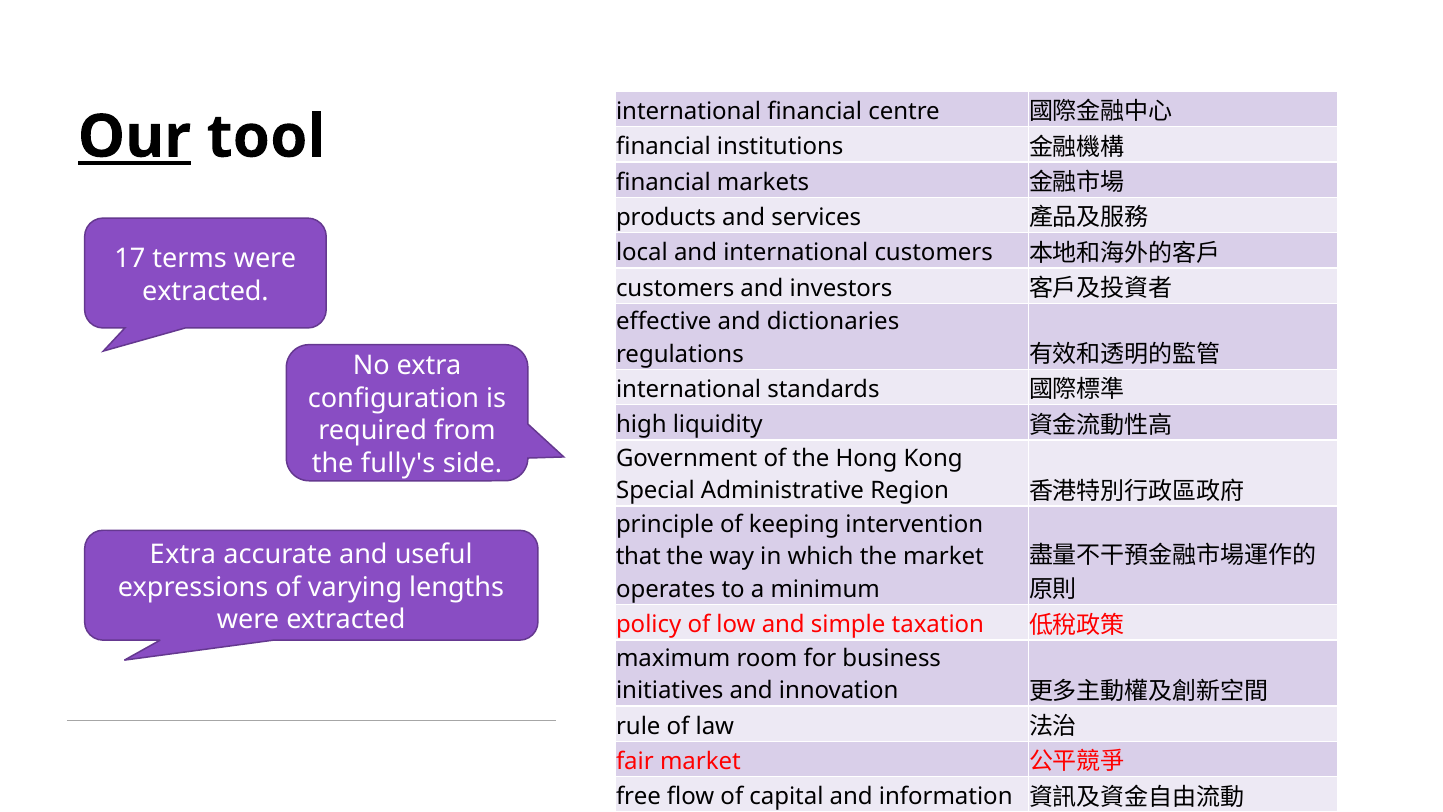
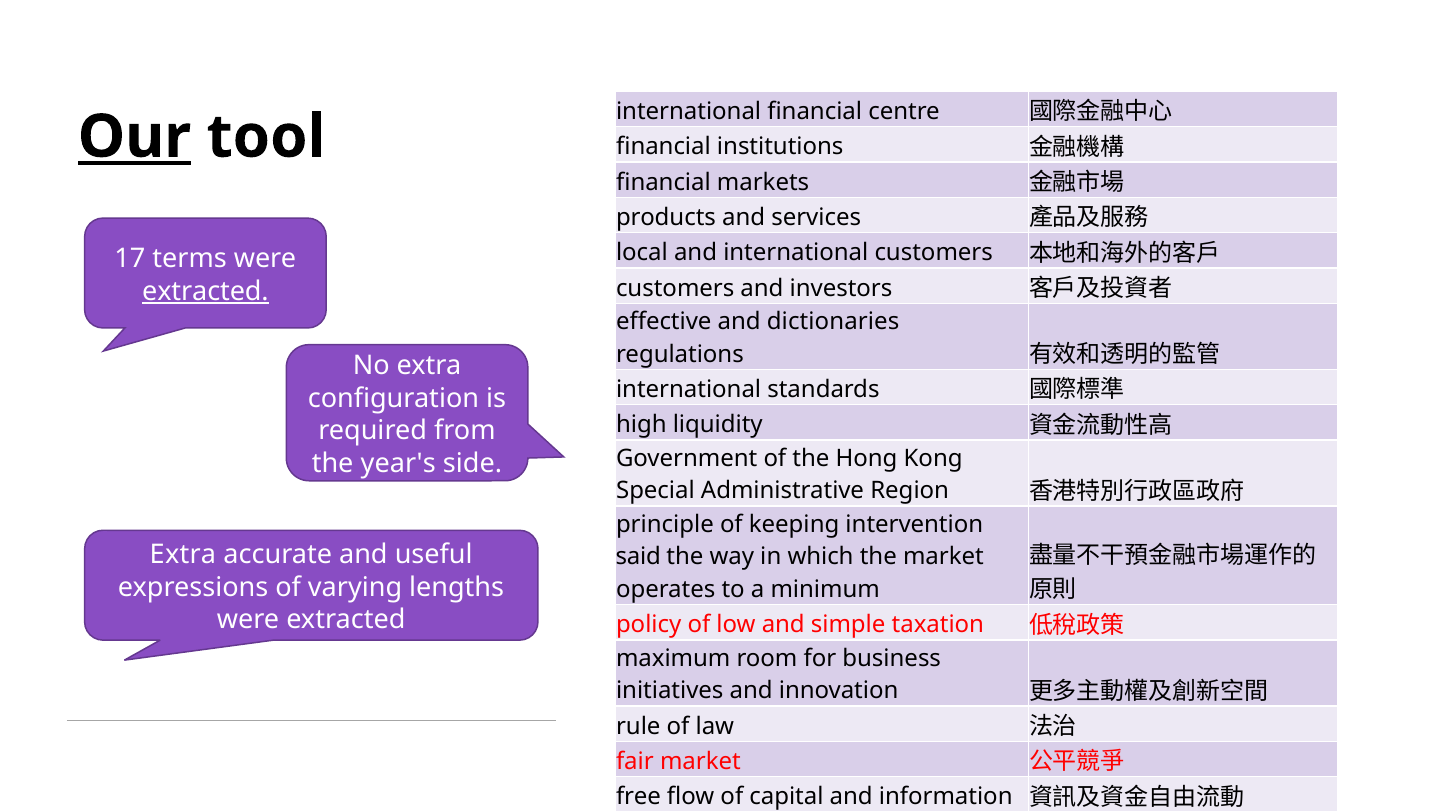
extracted underline: none -> present (205, 291)
fully's: fully's -> year's (398, 463)
that: that -> said (638, 557)
